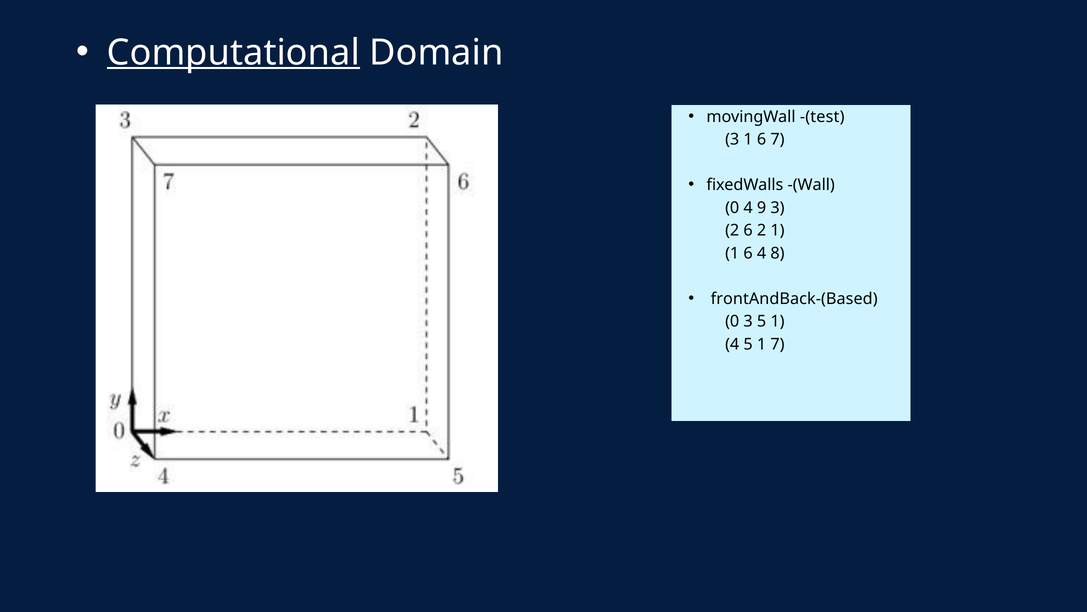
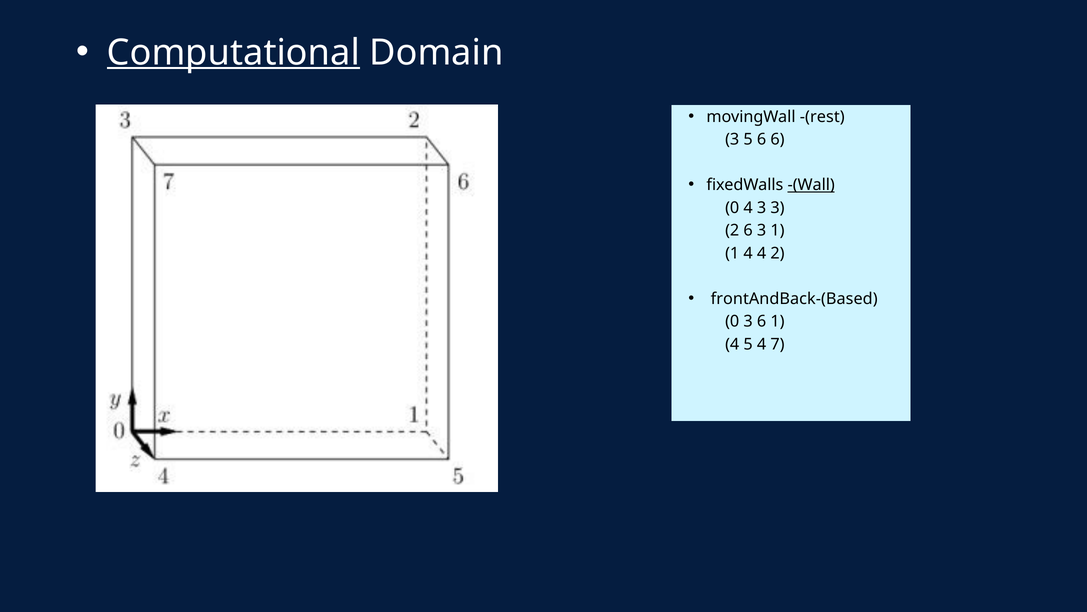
-(test: -(test -> -(rest (822, 117)
3 1: 1 -> 5 (748, 139)
6 7: 7 -> 6 (777, 139)
-(Wall underline: none -> present (811, 185)
4 9: 9 -> 3 (762, 208)
6 2: 2 -> 3 (762, 230)
6: 6 -> 4 (748, 253)
4 8: 8 -> 2 (777, 253)
3 5: 5 -> 6 (762, 321)
4 5 1: 1 -> 4 (762, 344)
